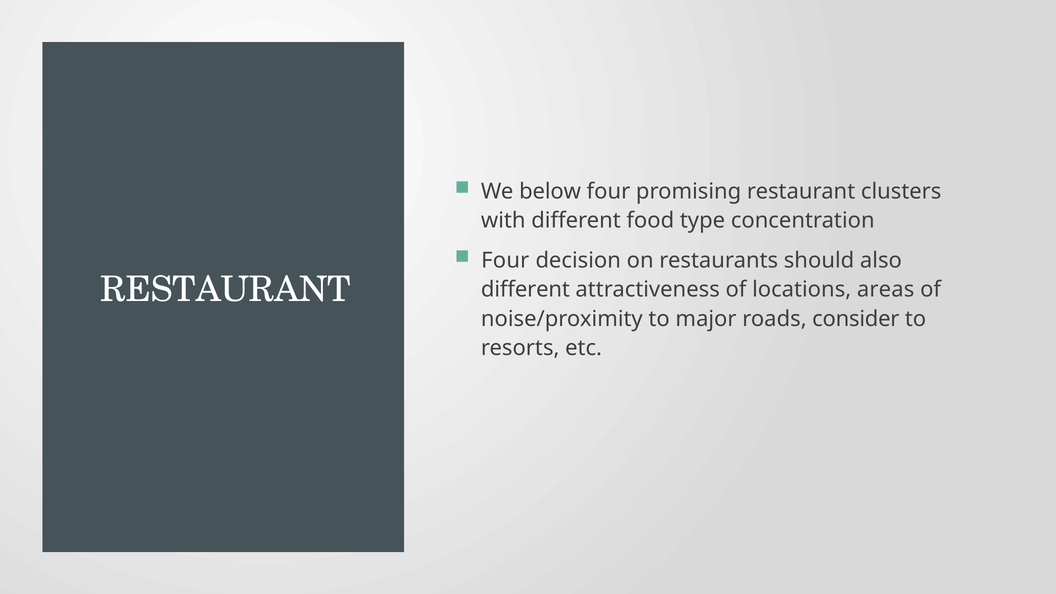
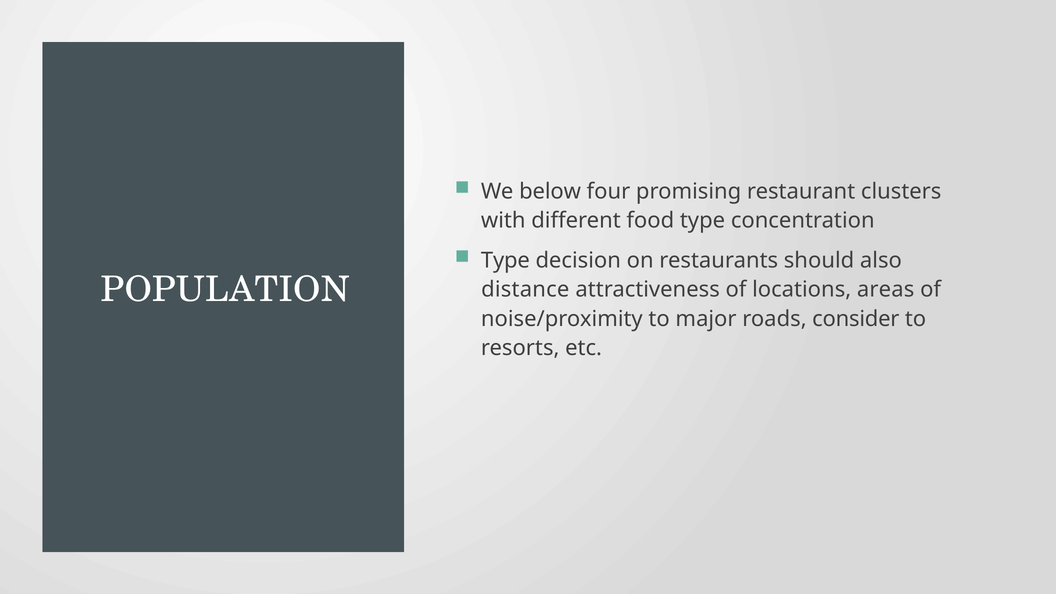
Four: Four -> Type (505, 261)
RESTAURANT: RESTAURANT -> POPULATION (225, 290)
different: different -> distance (525, 290)
